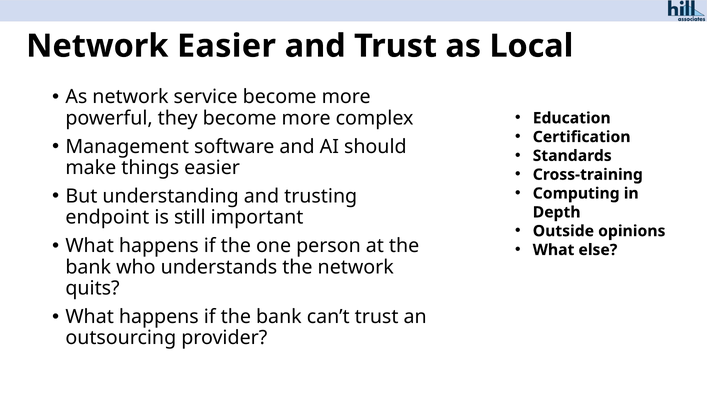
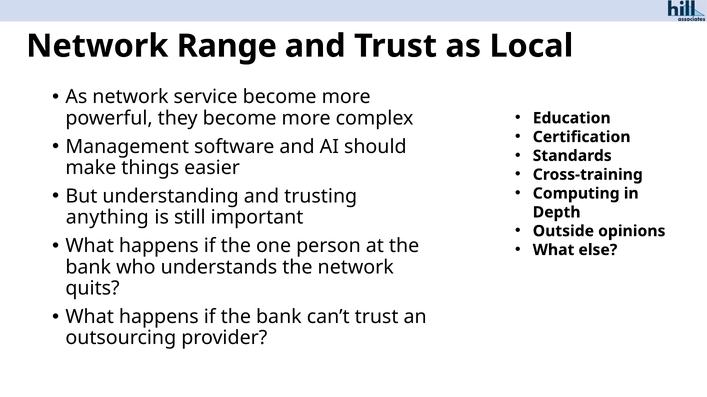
Network Easier: Easier -> Range (227, 46)
endpoint: endpoint -> anything (107, 218)
